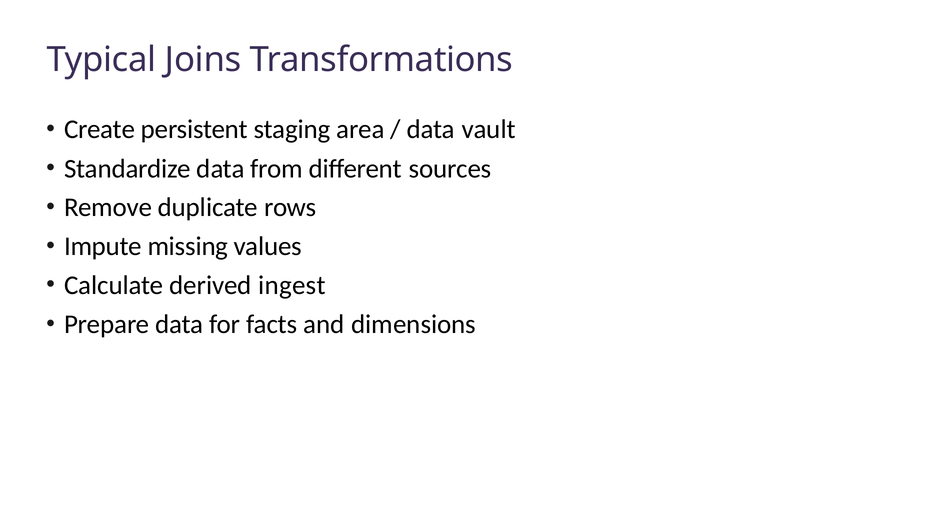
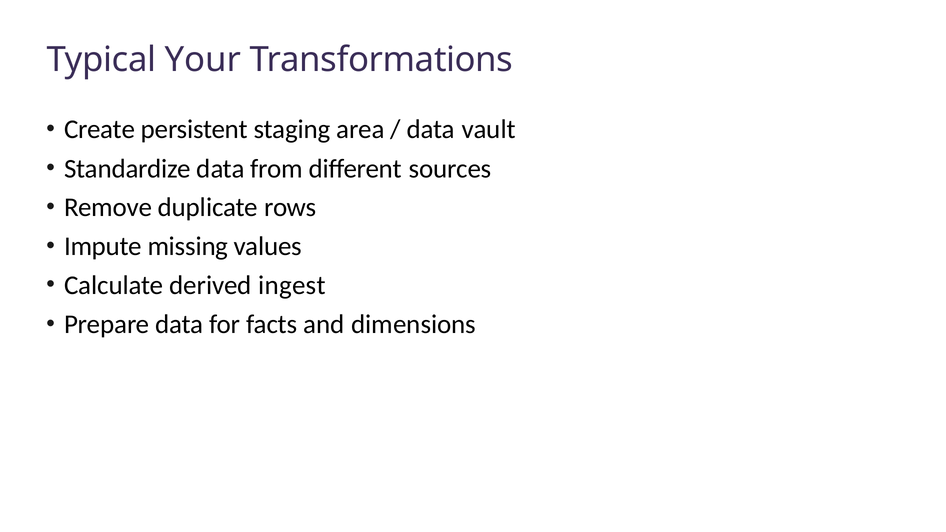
Joins: Joins -> Your (203, 60)
